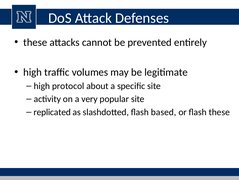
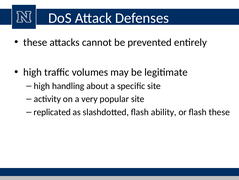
protocol: protocol -> handling (68, 86)
based: based -> ability (164, 112)
